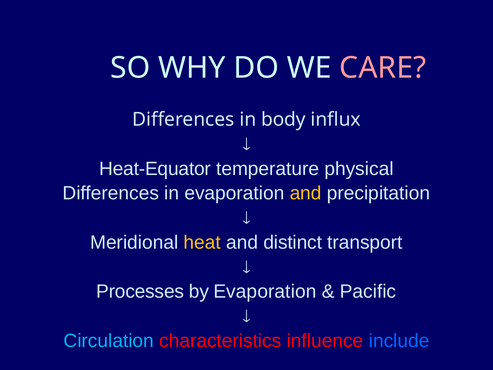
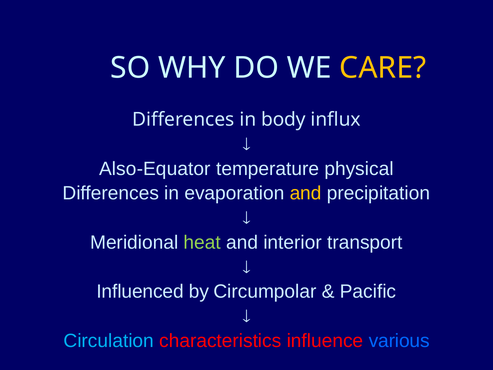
CARE colour: pink -> yellow (383, 68)
Heat-Equator: Heat-Equator -> Also-Equator (155, 169)
heat colour: yellow -> light green (202, 242)
distinct: distinct -> interior (293, 242)
Processes: Processes -> Influenced (140, 291)
by Evaporation: Evaporation -> Circumpolar (265, 291)
include: include -> various (399, 340)
